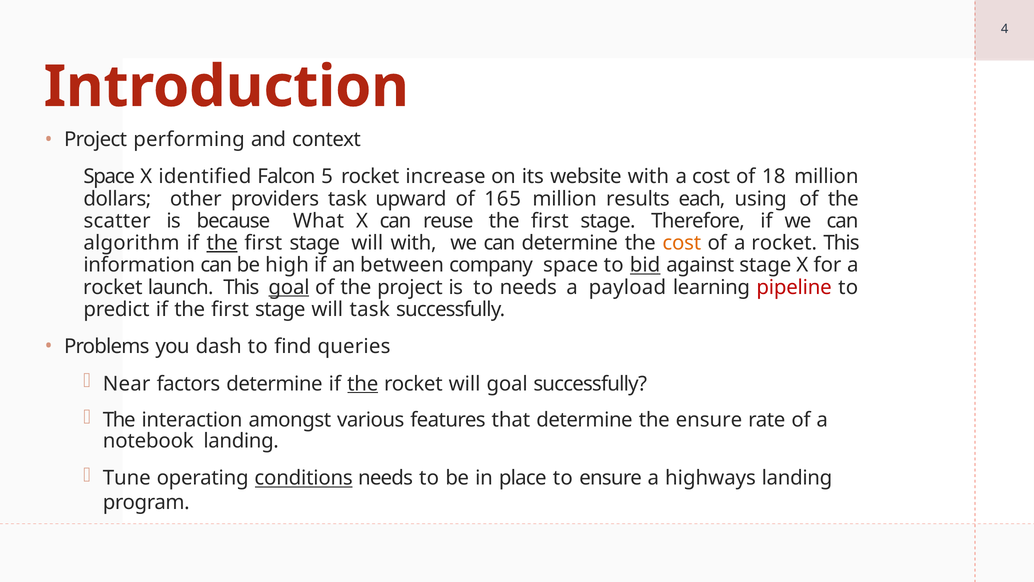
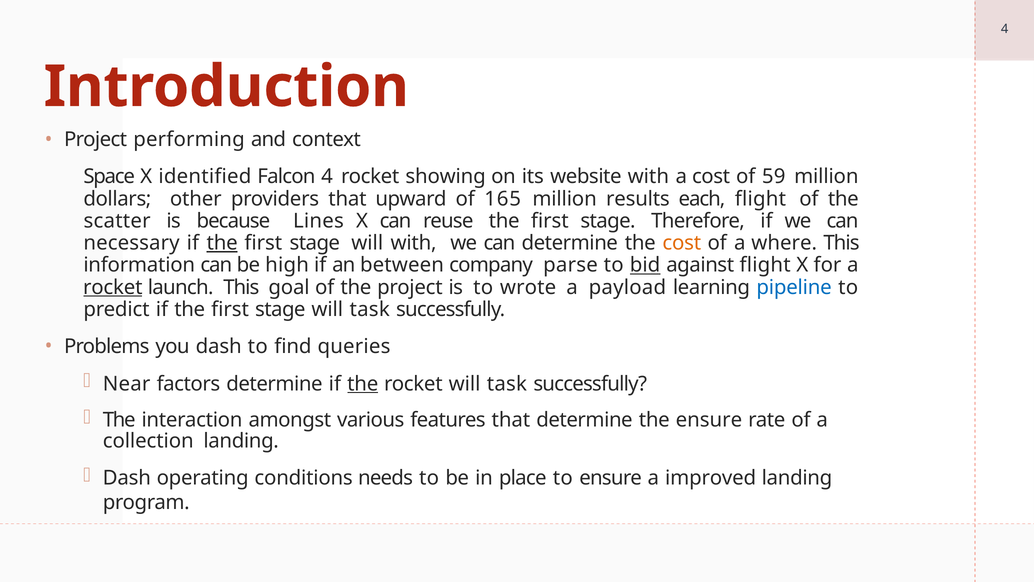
Falcon 5: 5 -> 4 (327, 177)
increase: increase -> showing (446, 177)
18: 18 -> 59 (774, 177)
providers task: task -> that (347, 199)
each using: using -> flight (760, 199)
What: What -> Lines (318, 221)
algorithm: algorithm -> necessary (132, 243)
of a rocket: rocket -> where (784, 243)
company space: space -> parse (571, 265)
against stage: stage -> flight (765, 265)
rocket underline: none -> present (113, 287)
goal underline: present -> none (289, 287)
to needs: needs -> wrote (528, 287)
pipeline colour: red -> blue (794, 287)
rocket will goal: goal -> task (507, 384)
notebook: notebook -> collection (148, 441)
Tune: Tune -> Dash (127, 478)
conditions underline: present -> none (304, 478)
highways: highways -> improved (711, 478)
